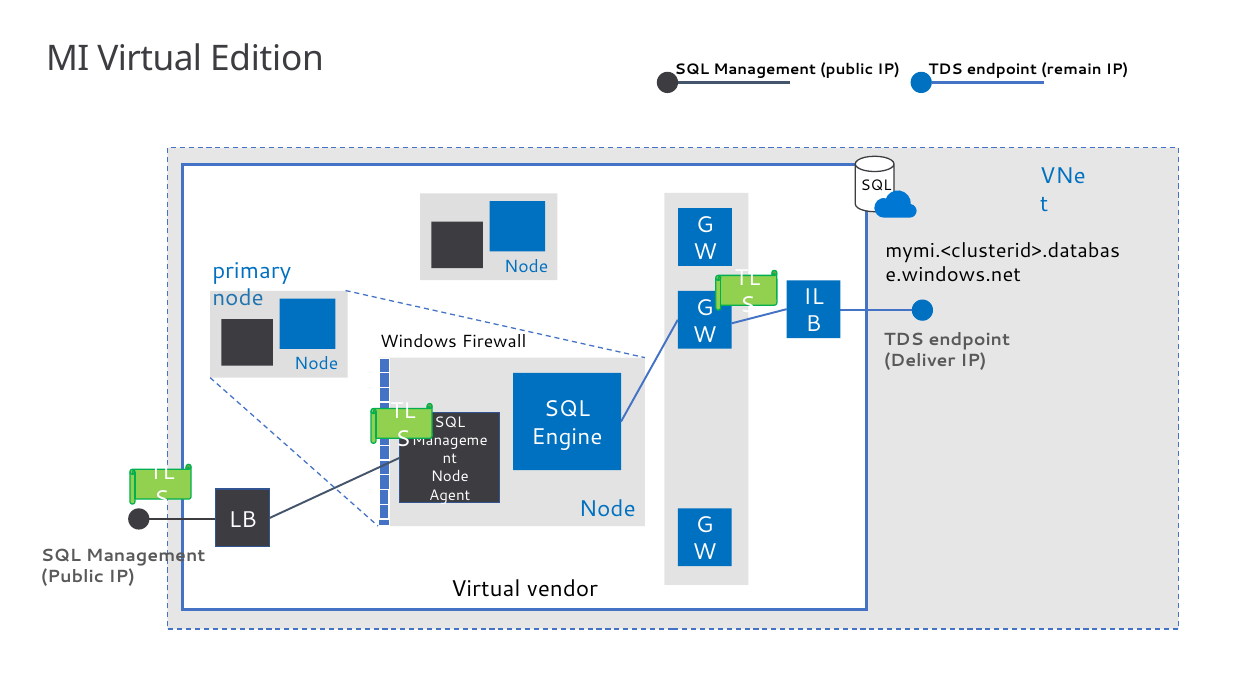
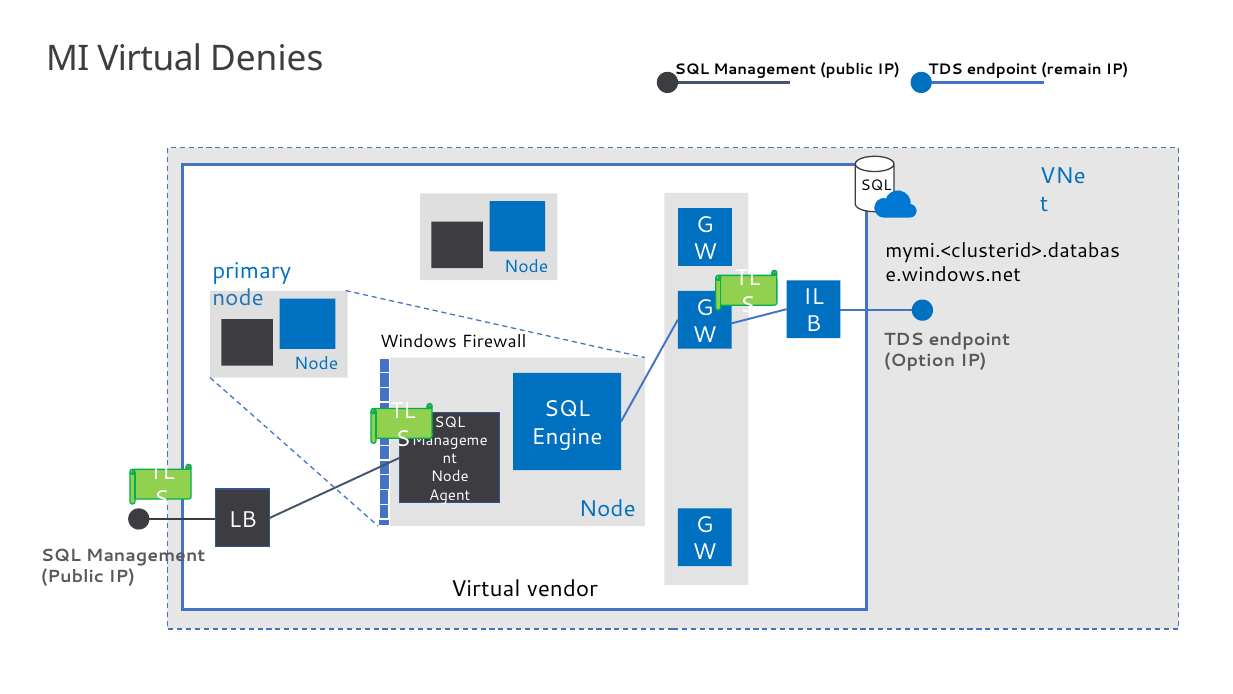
Edition: Edition -> Denies (267, 58)
Deliver: Deliver -> Option (920, 361)
